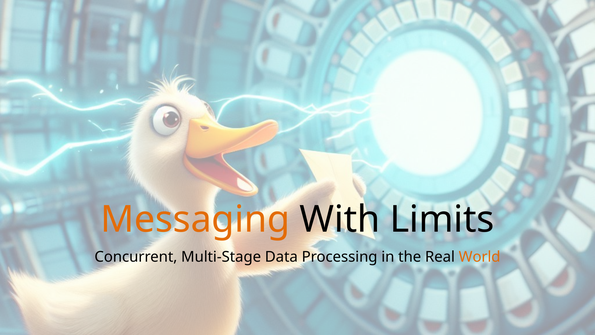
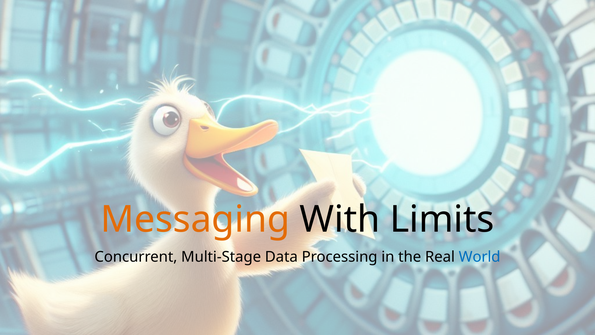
World colour: orange -> blue (480, 257)
